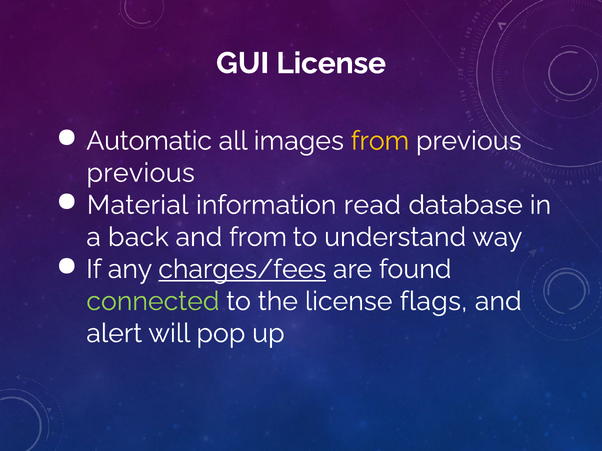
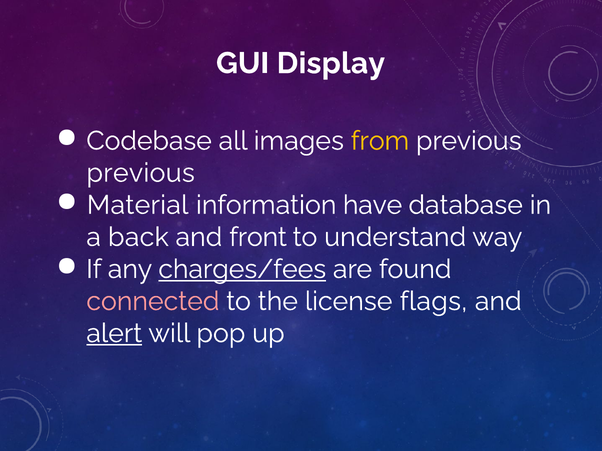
GUI License: License -> Display (331, 63)
Automatic: Automatic -> Codebase (149, 141)
read: read -> have (373, 205)
and from: from -> front (258, 237)
connected colour: light green -> pink (153, 302)
alert underline: none -> present (114, 334)
